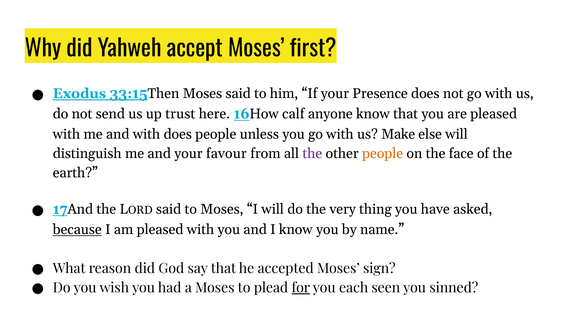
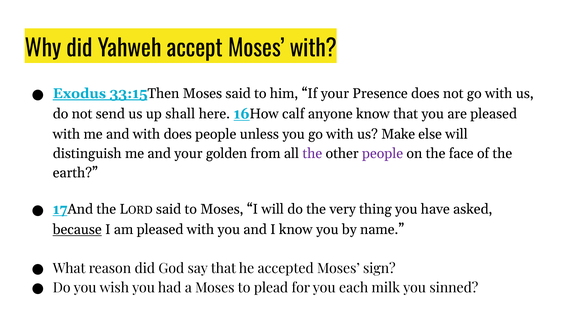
Moses first: first -> with (313, 49)
trust: trust -> shall (180, 114)
favour: favour -> golden (227, 153)
people colour: orange -> purple (383, 153)
for underline: present -> none (301, 287)
seen: seen -> milk (386, 287)
